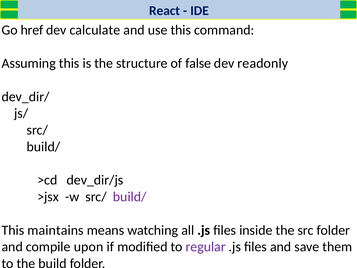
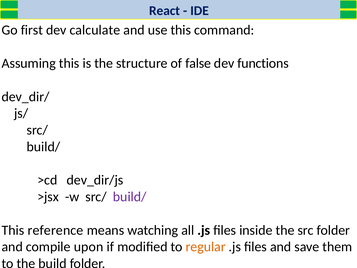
href: href -> first (32, 30)
readonly: readonly -> functions (263, 63)
maintains: maintains -> reference (55, 230)
regular colour: purple -> orange (206, 247)
